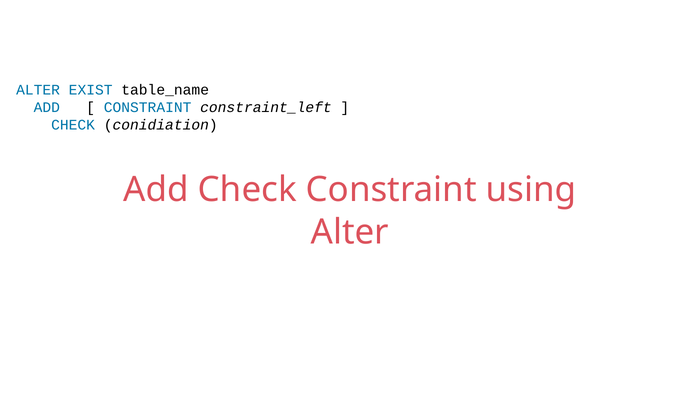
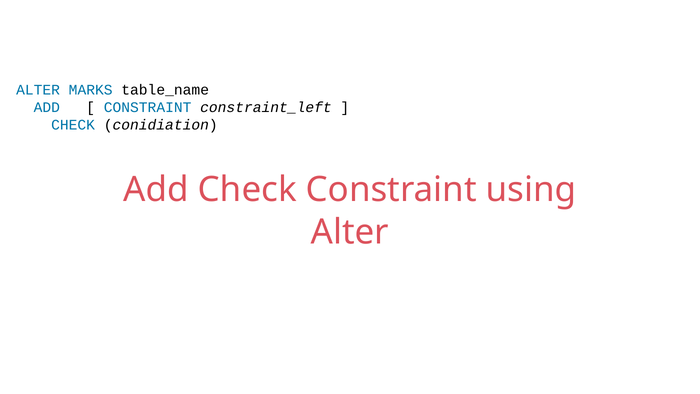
EXIST: EXIST -> MARKS (91, 90)
